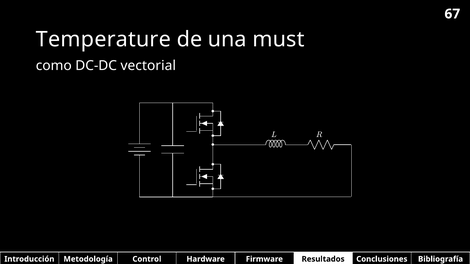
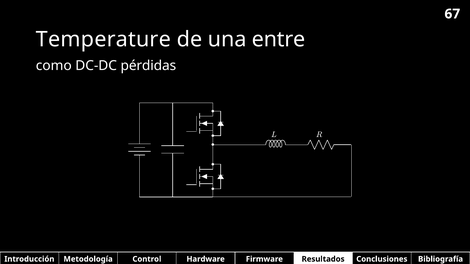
must: must -> entre (279, 39)
vectorial: vectorial -> pérdidas (148, 66)
